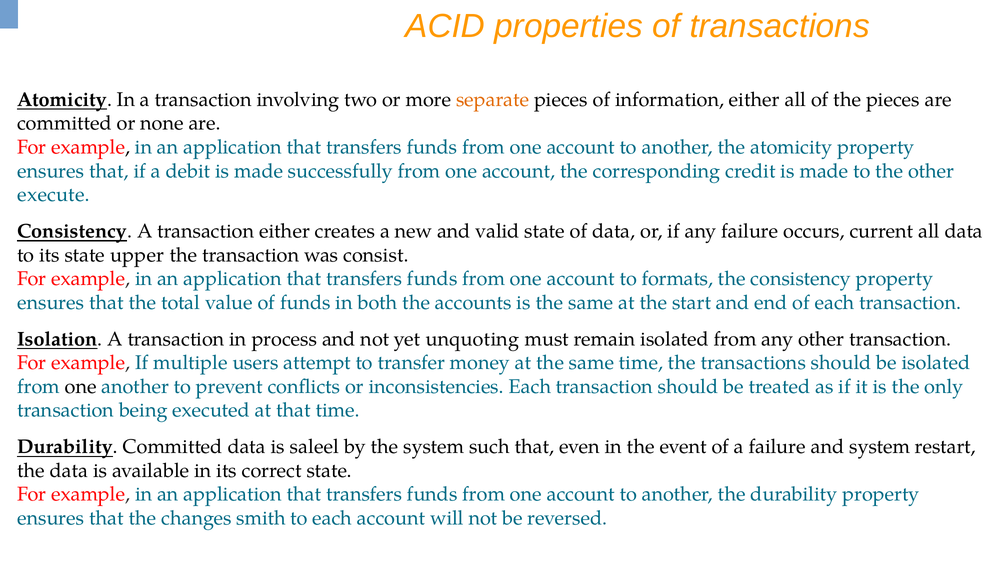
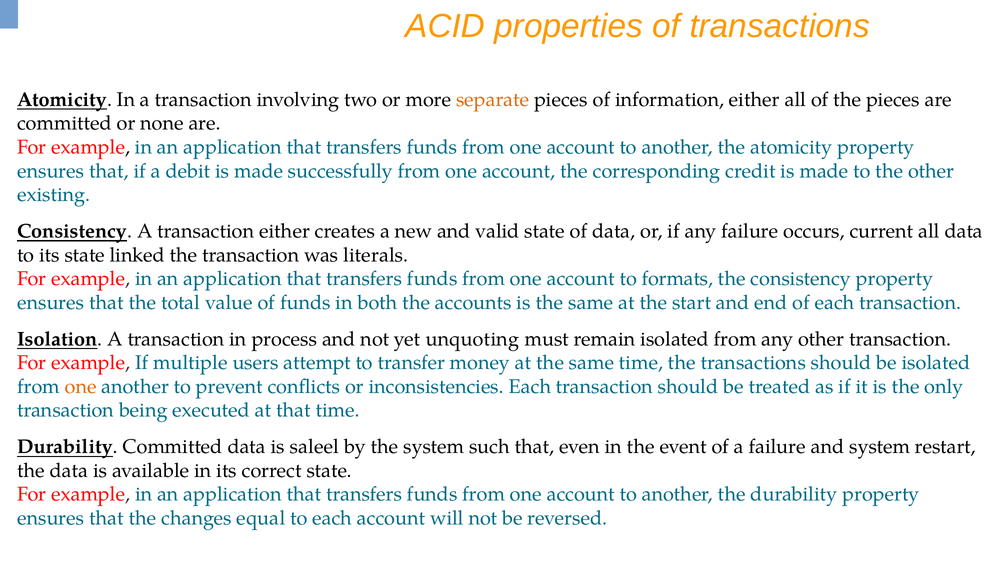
execute: execute -> existing (54, 195)
upper: upper -> linked (137, 255)
consist: consist -> literals (376, 255)
one colour: black -> orange (81, 387)
smith: smith -> equal (261, 518)
